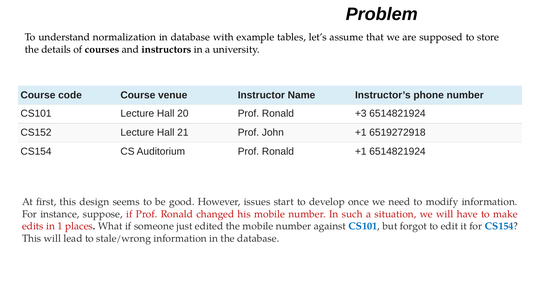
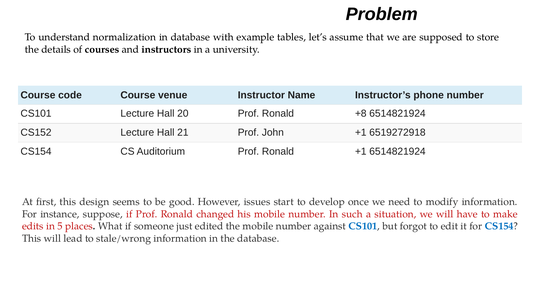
+3: +3 -> +8 (361, 114)
1: 1 -> 5 (60, 226)
